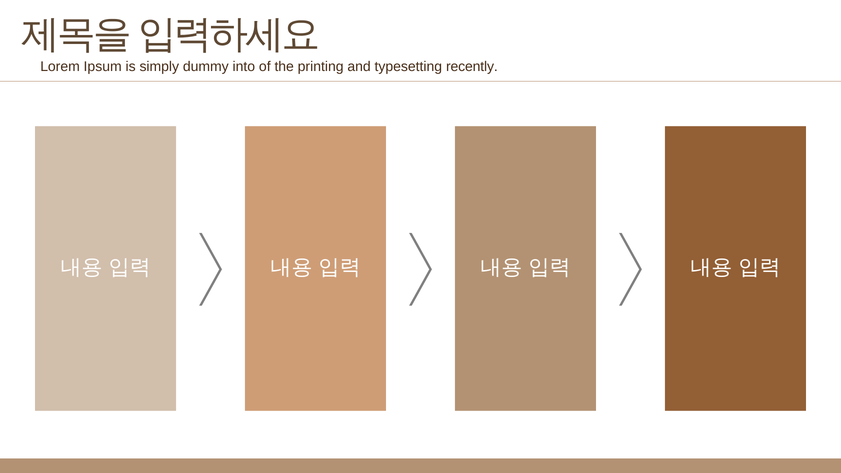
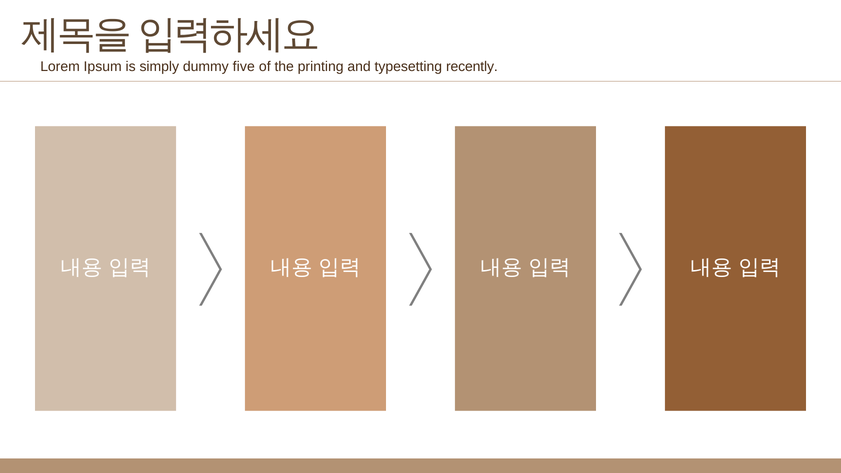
into: into -> five (244, 67)
